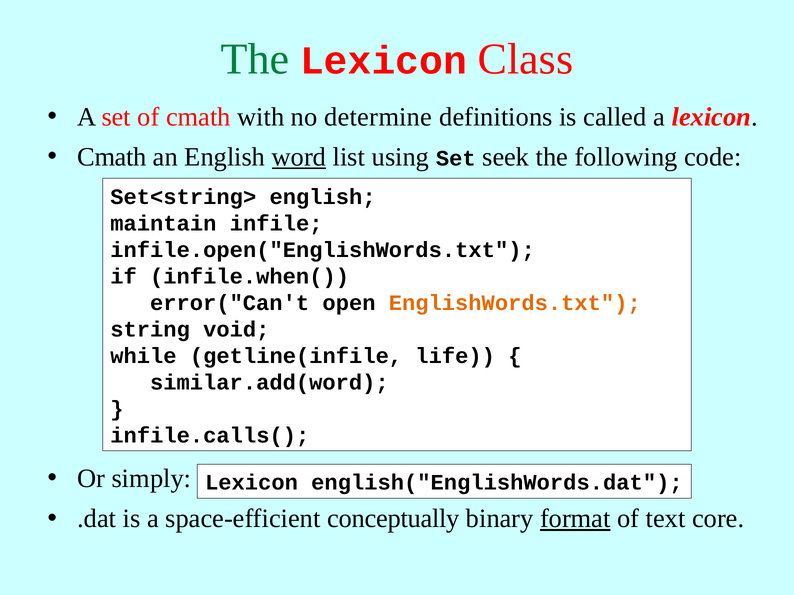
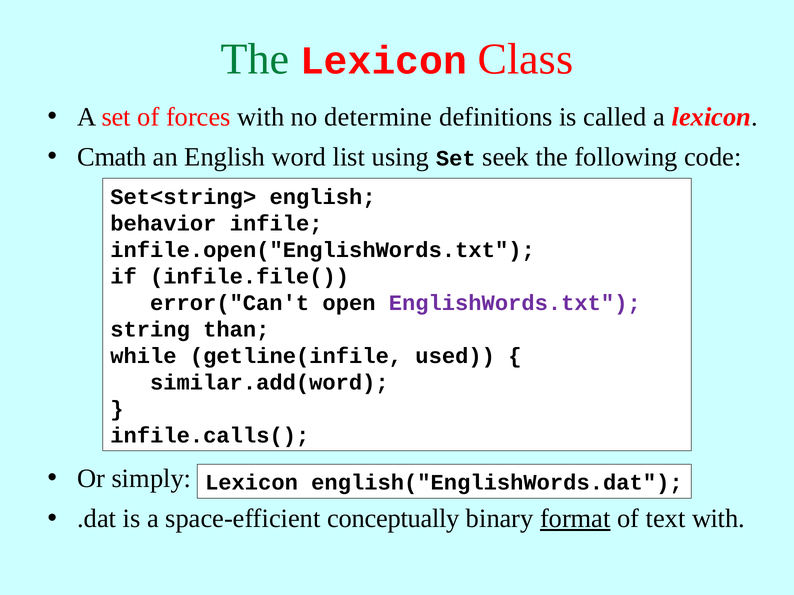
of cmath: cmath -> forces (198, 117)
word underline: present -> none (299, 157)
maintain: maintain -> behavior (163, 224)
infile.when(: infile.when( -> infile.file( (250, 277)
EnglishWords.txt colour: orange -> purple (515, 303)
void: void -> than (236, 330)
life: life -> used (455, 356)
text core: core -> with (718, 519)
